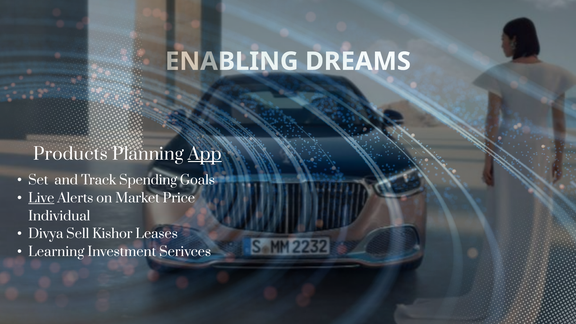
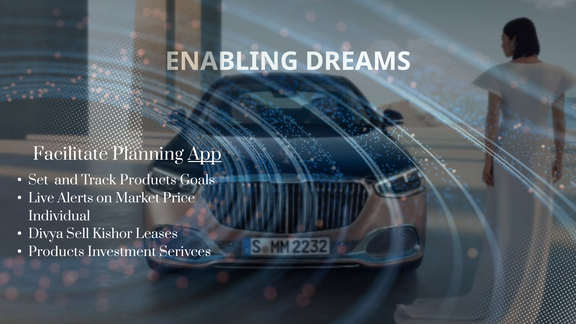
Products: Products -> Facilitate (71, 154)
Track Spending: Spending -> Products (148, 180)
Live underline: present -> none (41, 198)
Learning: Learning -> Products (56, 252)
